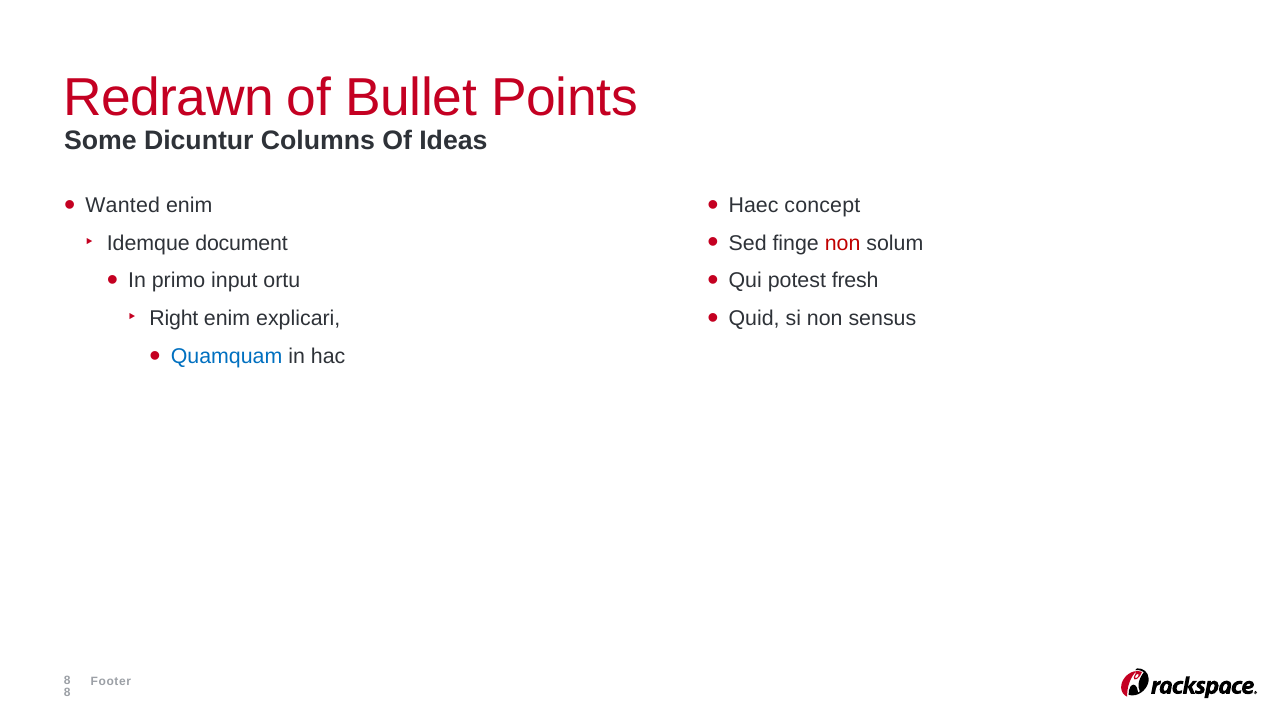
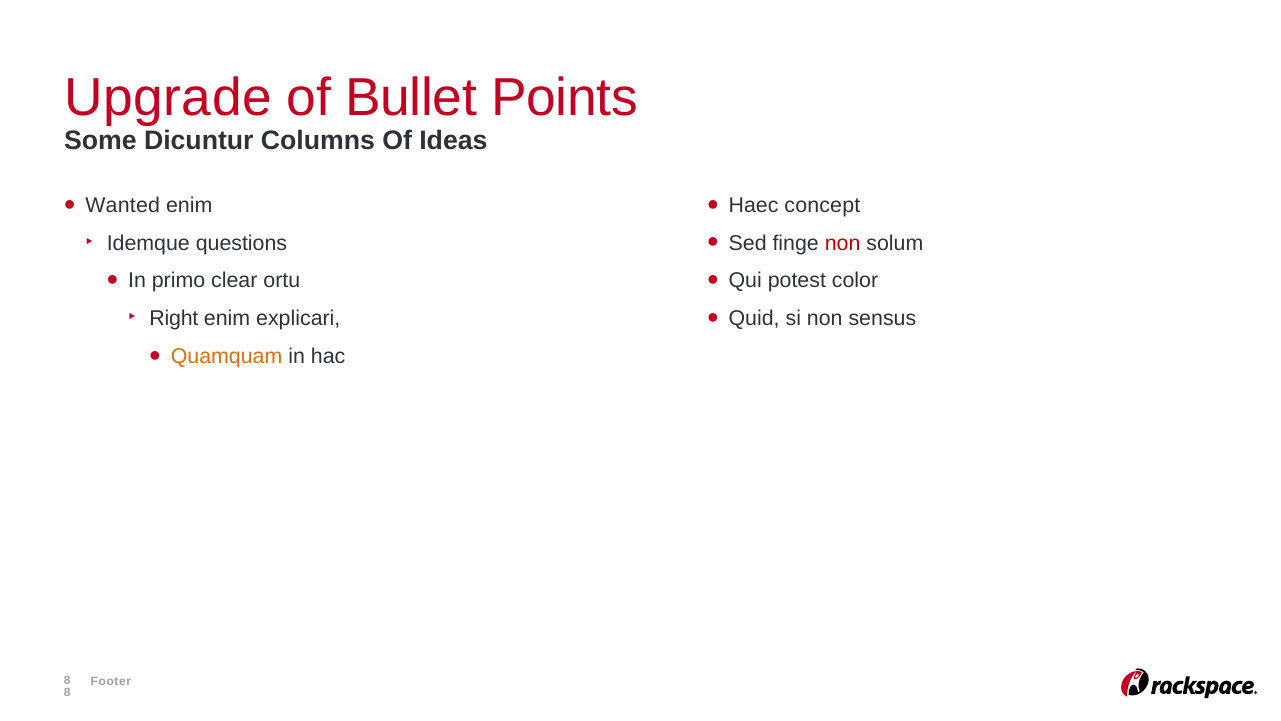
Redrawn: Redrawn -> Upgrade (168, 98)
document: document -> questions (241, 243)
input: input -> clear (234, 281)
fresh: fresh -> color (855, 281)
Quamquam colour: blue -> orange (227, 356)
